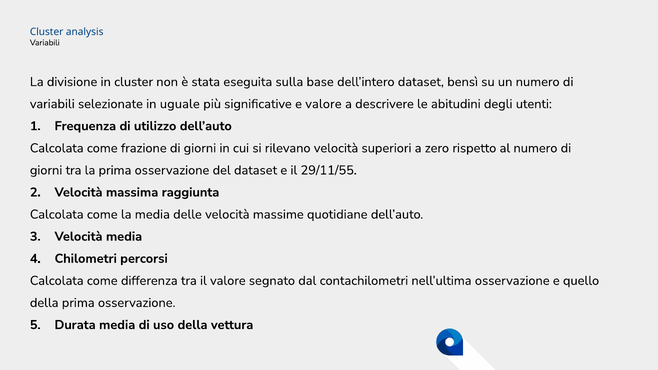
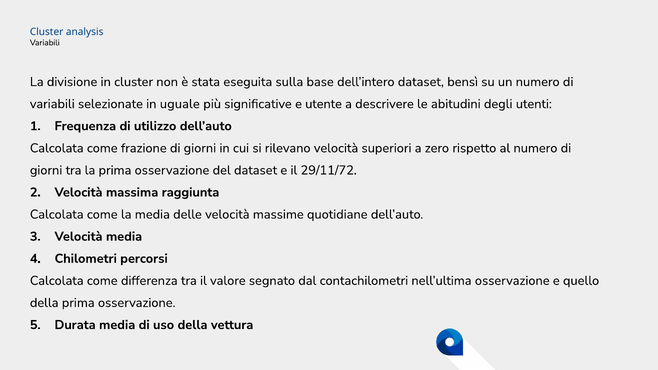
e valore: valore -> utente (324, 104)
29/11/55: 29/11/55 -> 29/11/72 (329, 170)
